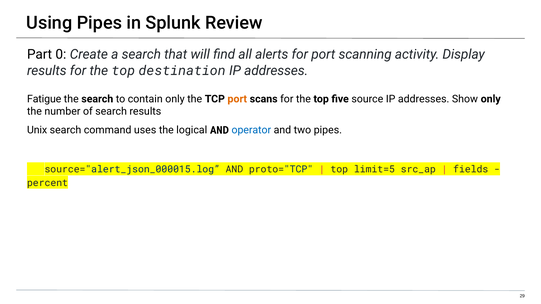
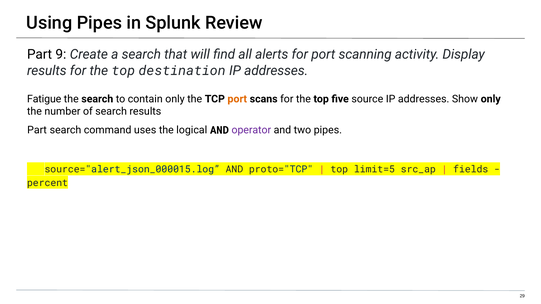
0: 0 -> 9 (61, 54)
Unix: Unix -> Part (37, 130)
operator colour: blue -> purple (251, 130)
